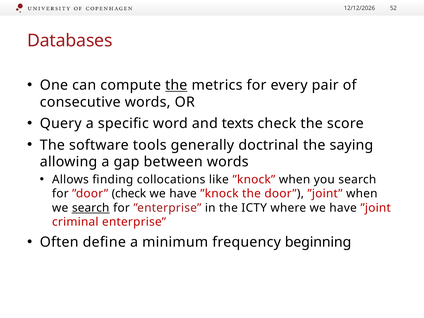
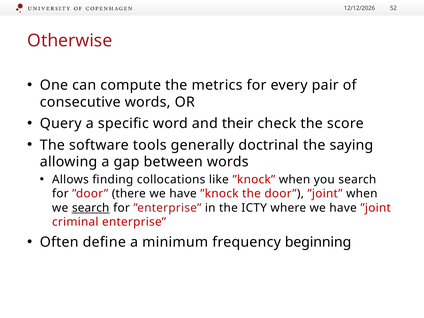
Databases: Databases -> Otherwise (70, 41)
the underline: present -> none (176, 85)
texts: texts -> their (238, 124)
”door check: check -> there (129, 194)
